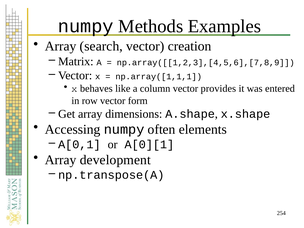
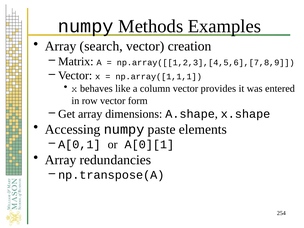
often: often -> paste (162, 129)
development: development -> redundancies (115, 160)
